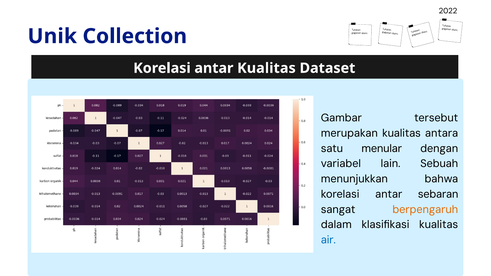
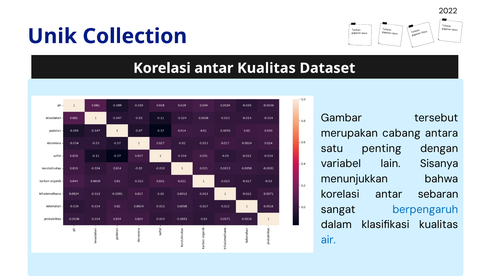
merupakan kualitas: kualitas -> cabang (401, 133)
menular: menular -> penting (382, 149)
Sebuah: Sebuah -> Sisanya (439, 164)
berpengaruh colour: orange -> blue (425, 210)
